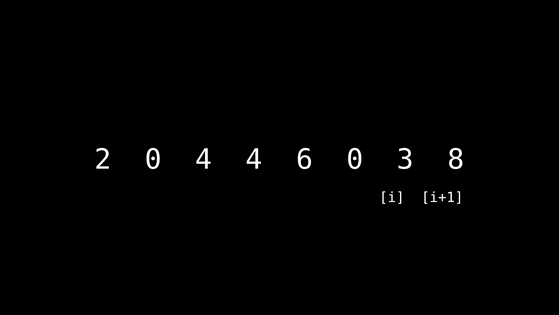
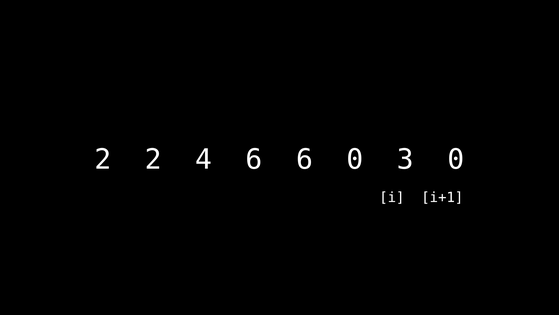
2 0: 0 -> 2 (153, 159)
4 4: 4 -> 6 (254, 159)
3 8: 8 -> 0 (456, 159)
